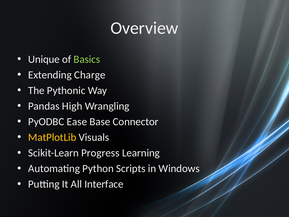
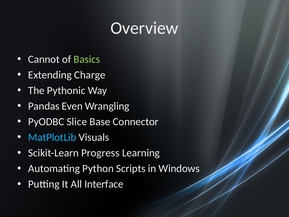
Unique: Unique -> Cannot (44, 59)
High: High -> Even (72, 106)
Ease: Ease -> Slice (77, 122)
MatPlotLib colour: yellow -> light blue (52, 137)
